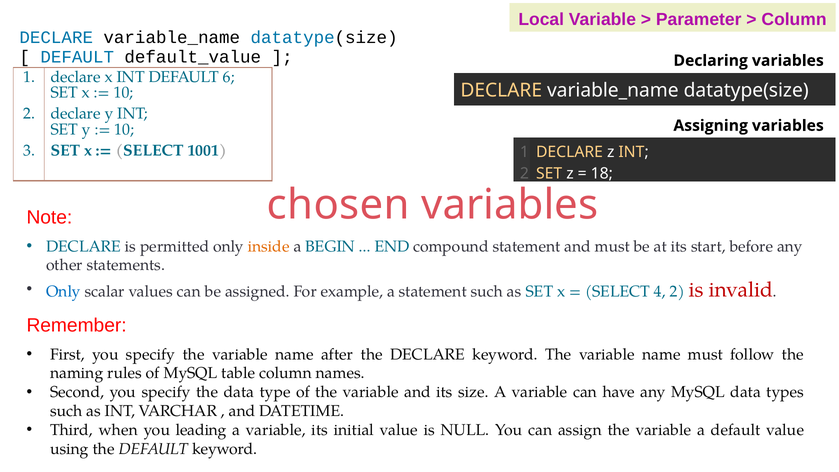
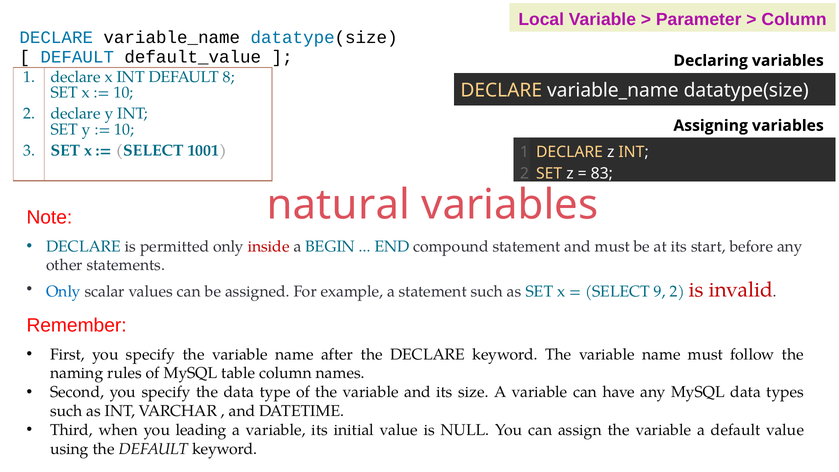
6: 6 -> 8 (229, 77)
18: 18 -> 83 (602, 174)
chosen: chosen -> natural (338, 205)
inside colour: orange -> red (269, 246)
4: 4 -> 9 (660, 291)
